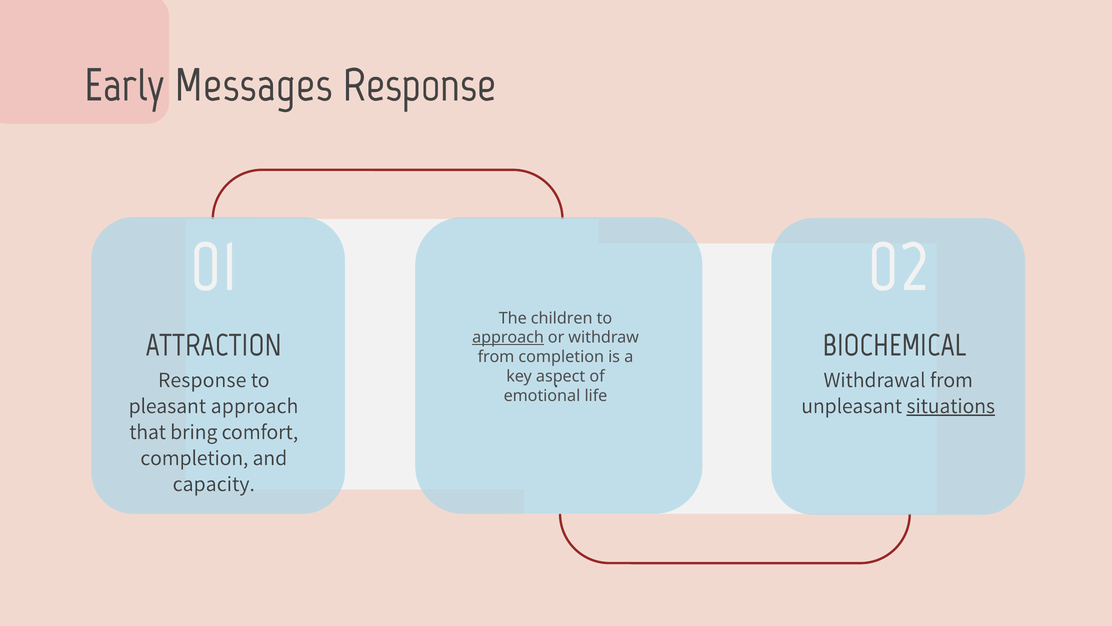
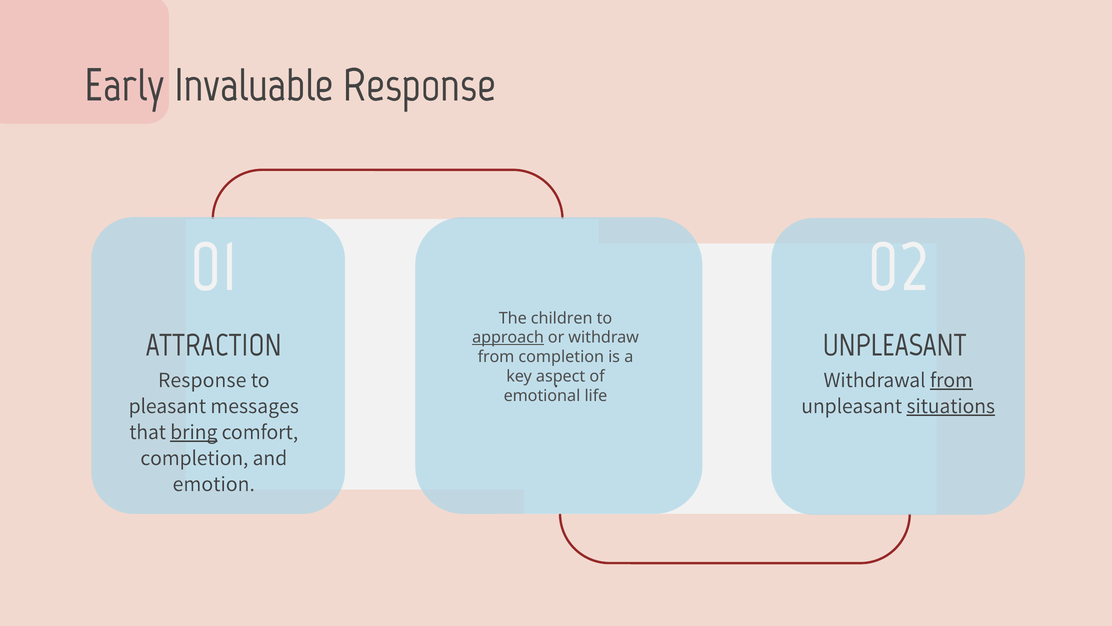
Messages: Messages -> Invaluable (254, 85)
BIOCHEMICAL: BIOCHEMICAL -> UNPLEASANT (895, 345)
from underline: none -> present (951, 380)
pleasant approach: approach -> messages (255, 406)
bring underline: none -> present (194, 432)
capacity: capacity -> emotion (214, 484)
